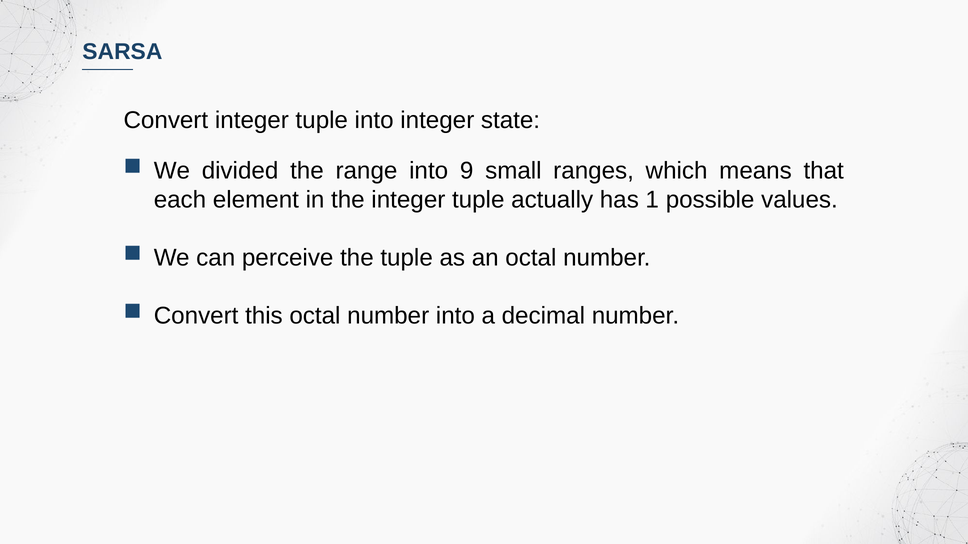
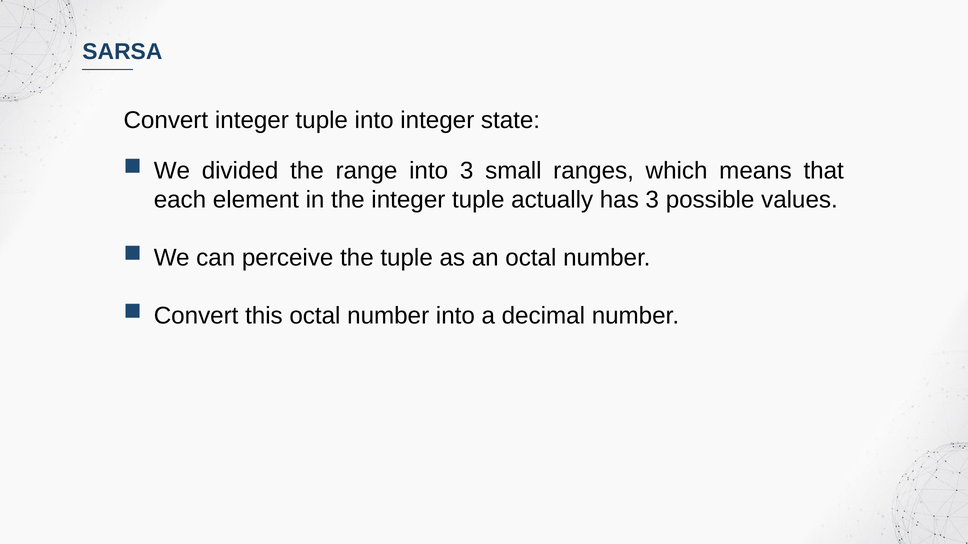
into 9: 9 -> 3 (467, 171)
has 1: 1 -> 3 (652, 200)
